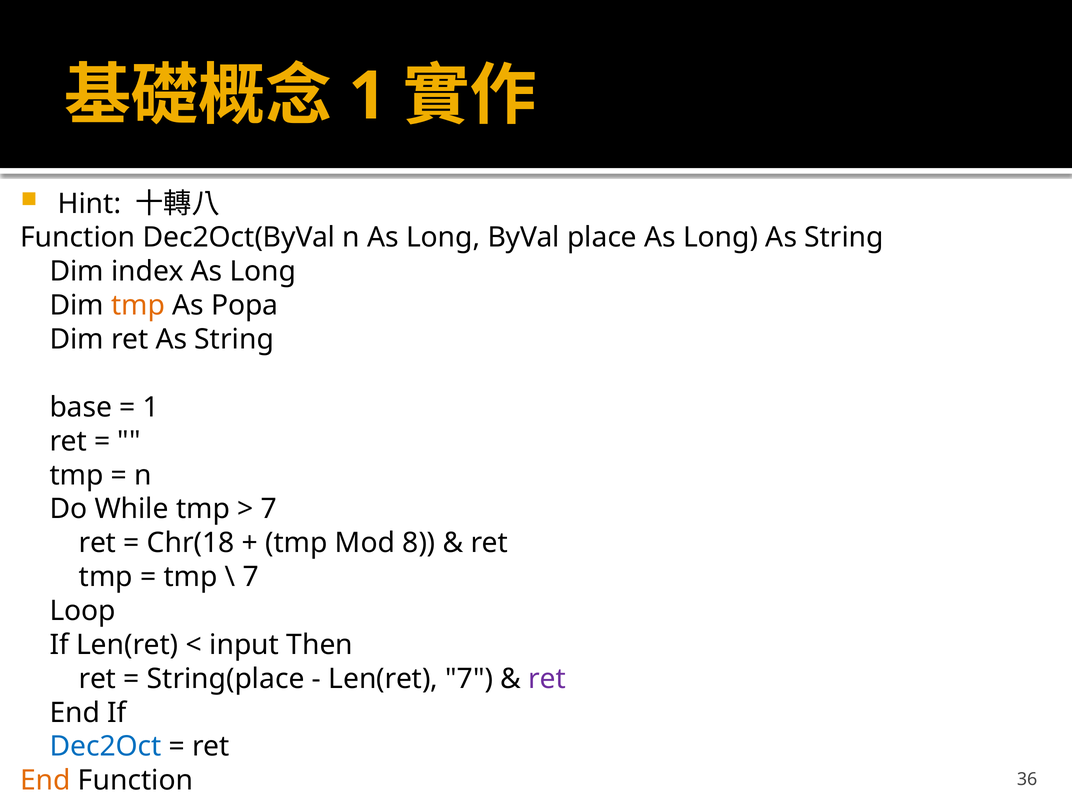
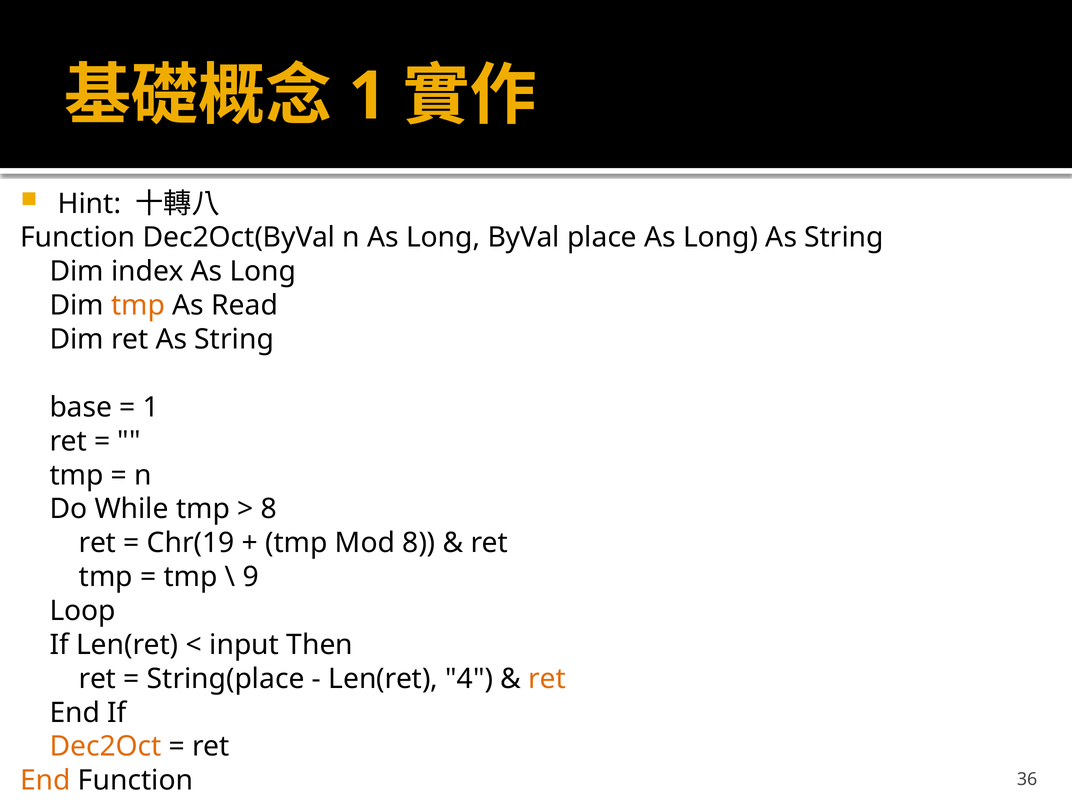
Popa: Popa -> Read (245, 306)
7: 7 -> 8 (269, 509)
Chr(18: Chr(18 -> Chr(19 (191, 543)
7: 7 -> 9 (251, 577)
Len(ret 7: 7 -> 4 (469, 679)
ret colour: purple -> orange (547, 679)
Dec2Oct colour: blue -> orange (106, 747)
